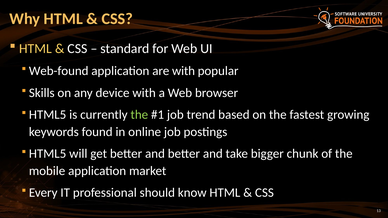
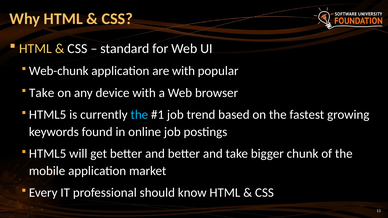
Web-found: Web-found -> Web-chunk (59, 71)
Skills: Skills -> Take (42, 93)
the colour: light green -> light blue (139, 115)
